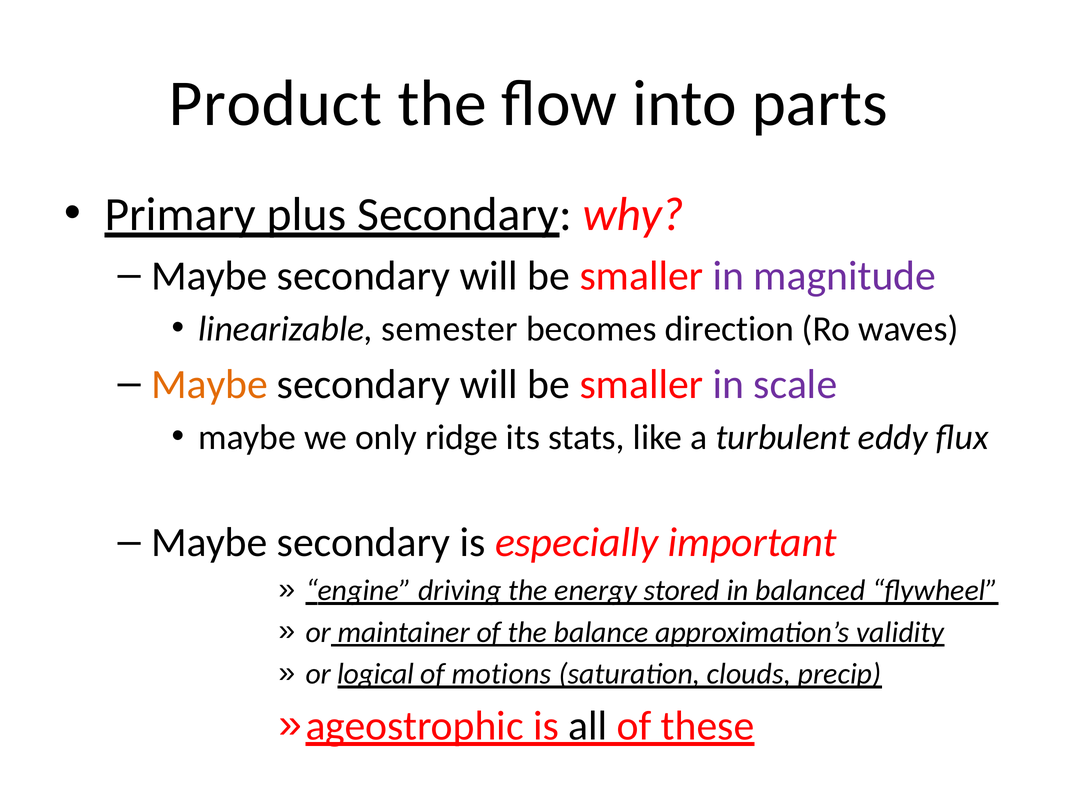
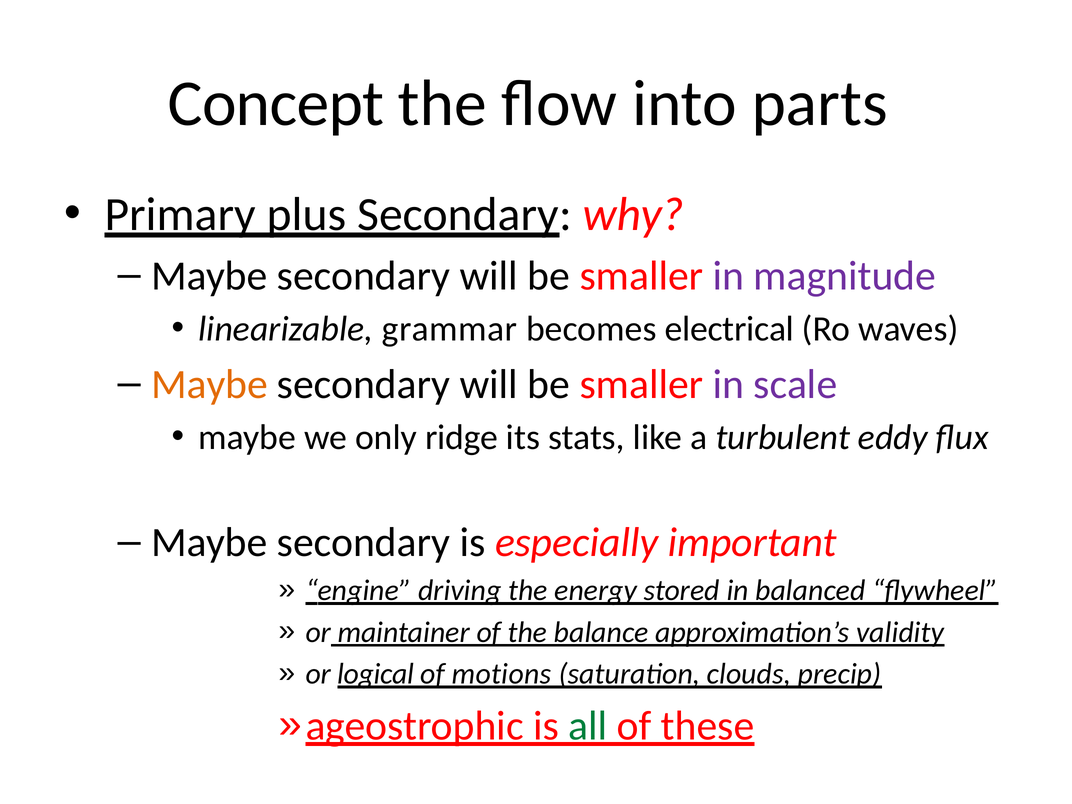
Product: Product -> Concept (276, 104)
semester: semester -> grammar (450, 329)
direction: direction -> electrical (729, 329)
all colour: black -> green (588, 726)
